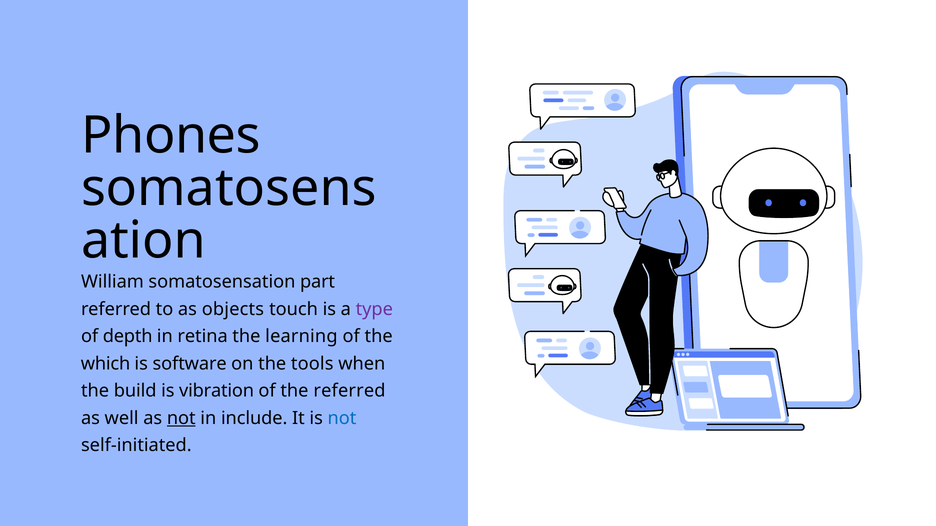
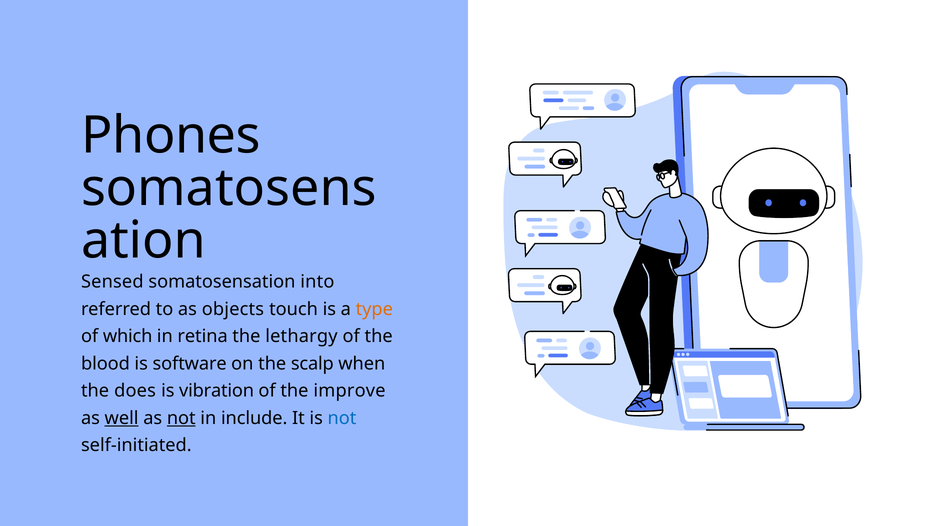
William: William -> Sensed (112, 282)
part: part -> into (317, 282)
type colour: purple -> orange (374, 309)
depth: depth -> which (128, 337)
learning: learning -> lethargy (301, 337)
which: which -> blood (105, 364)
tools: tools -> scalp (312, 364)
build: build -> does (135, 391)
the referred: referred -> improve (349, 391)
well underline: none -> present (122, 418)
